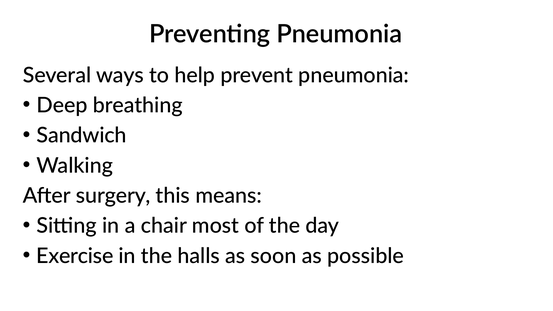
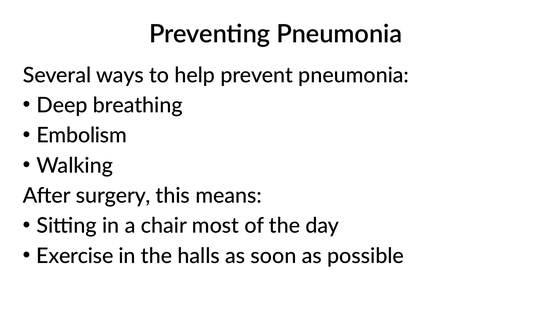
Sandwich: Sandwich -> Embolism (82, 136)
